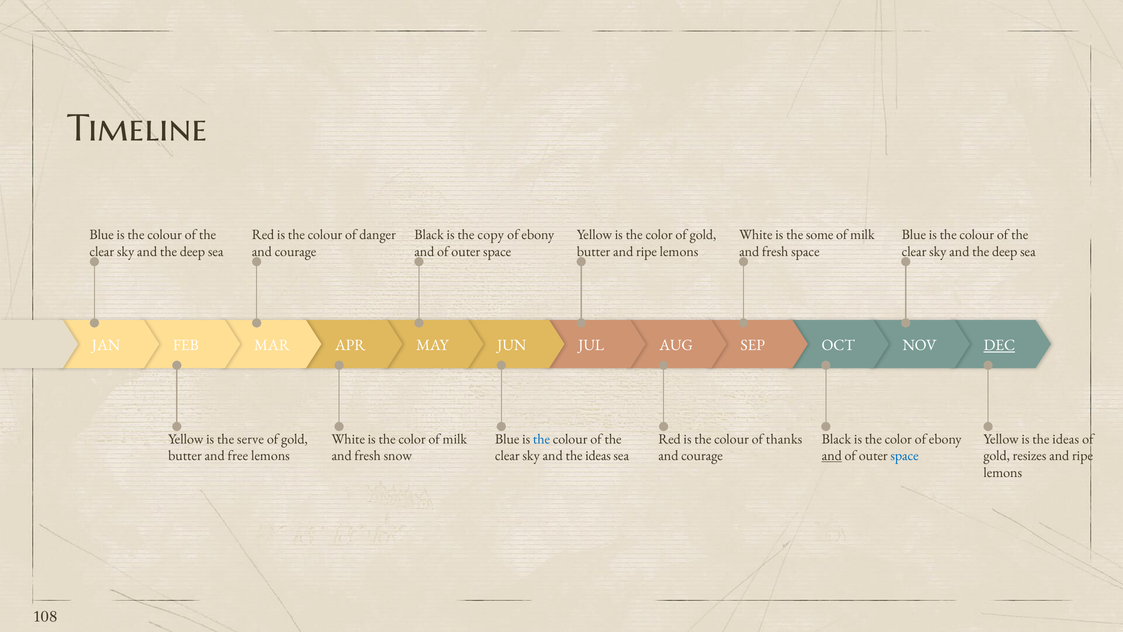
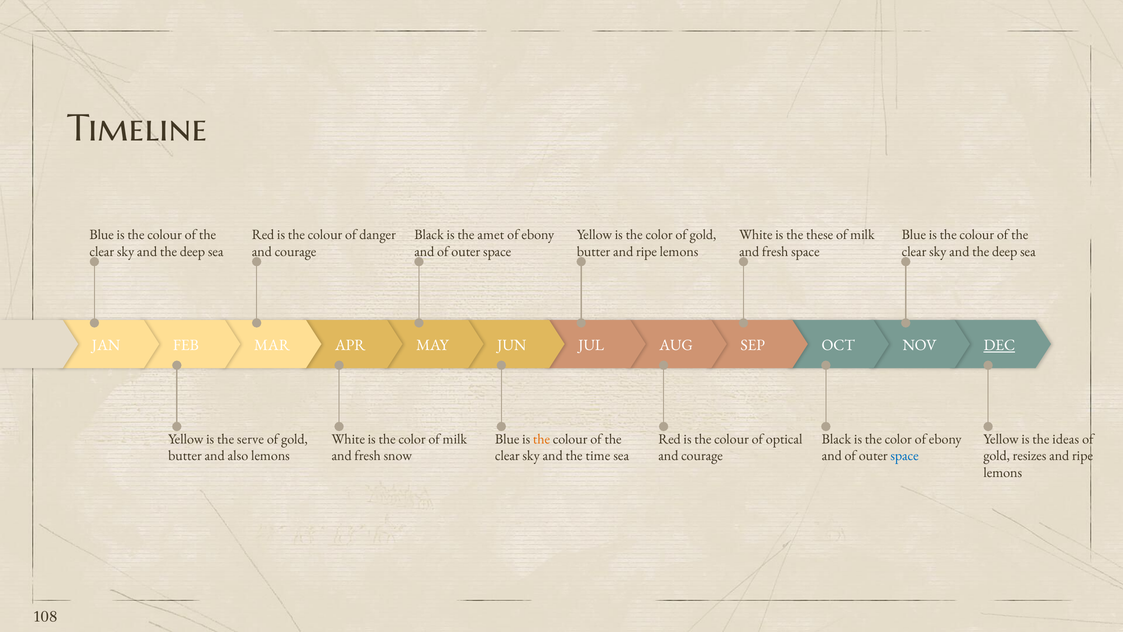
copy: copy -> amet (491, 235)
some: some -> these (820, 235)
the colour: blue -> orange (542, 439)
thanks: thanks -> optical (784, 439)
free: free -> also (238, 456)
and the ideas: ideas -> time (598, 456)
and underline: present -> none (832, 456)
